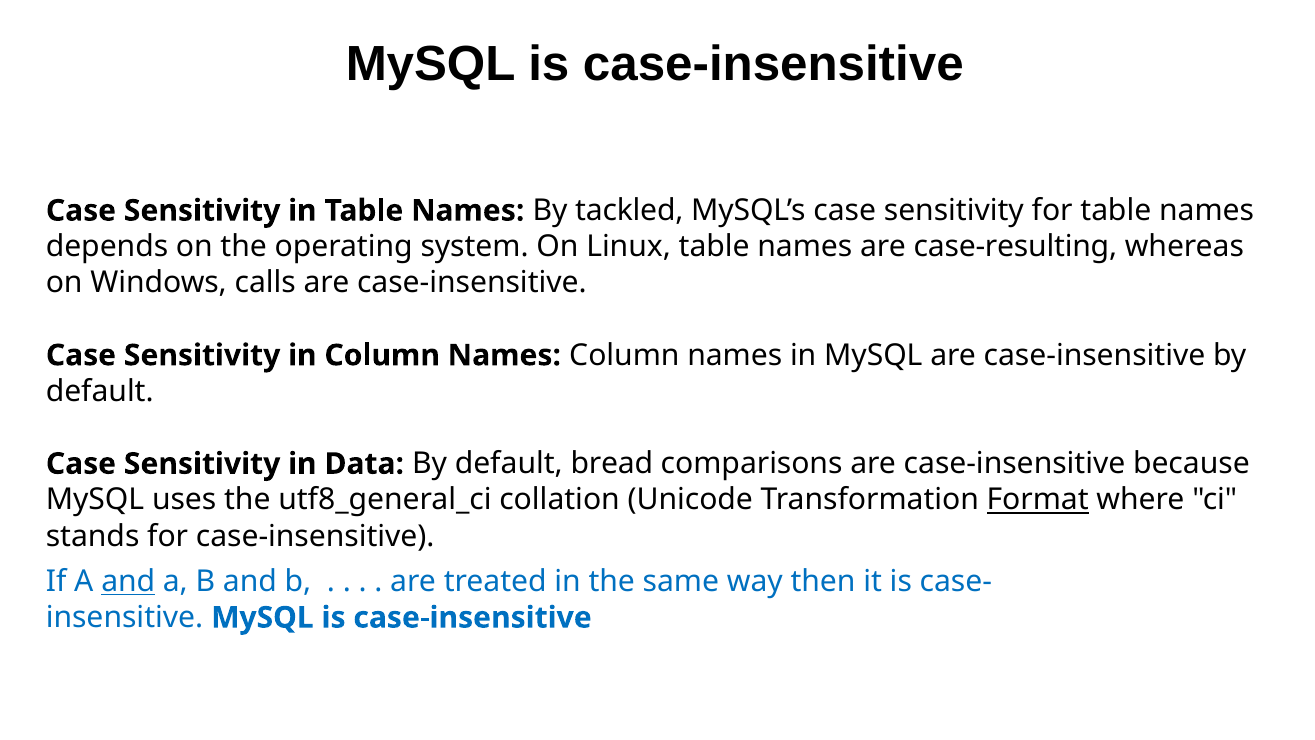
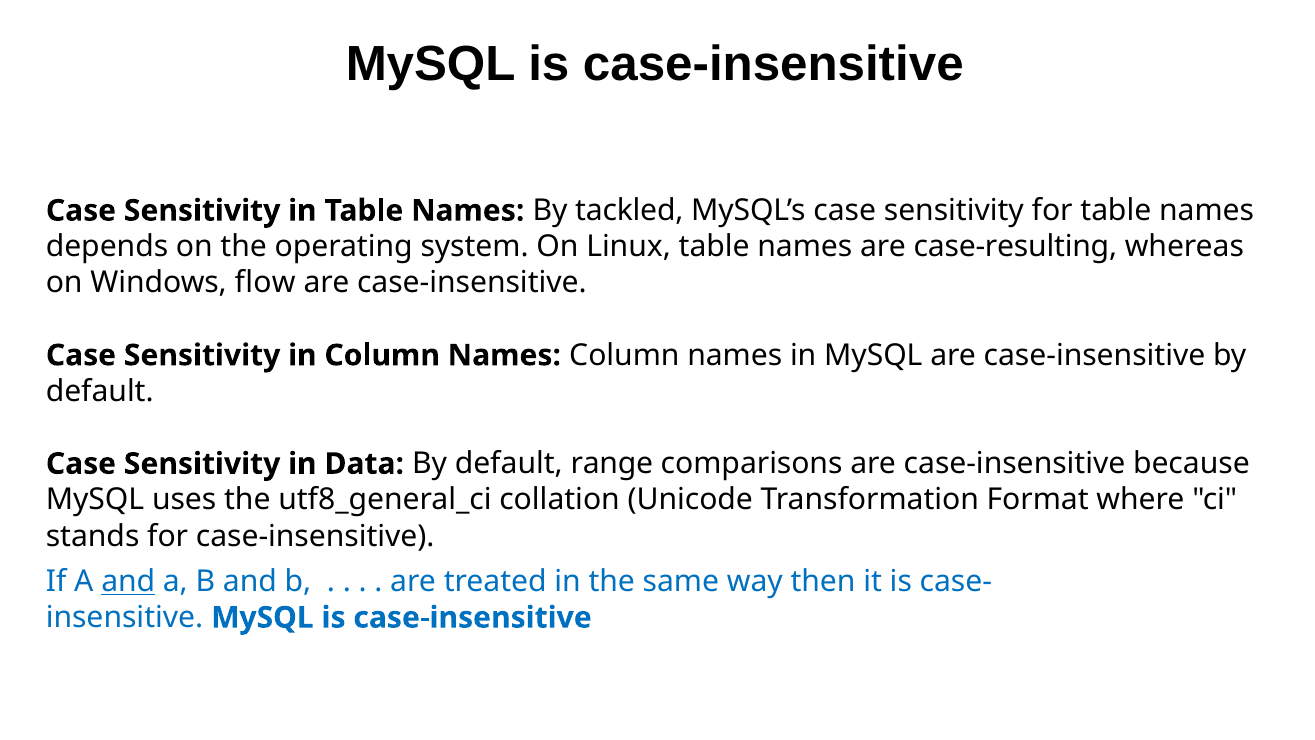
calls: calls -> flow (265, 283)
bread: bread -> range (612, 464)
Format underline: present -> none (1038, 500)
